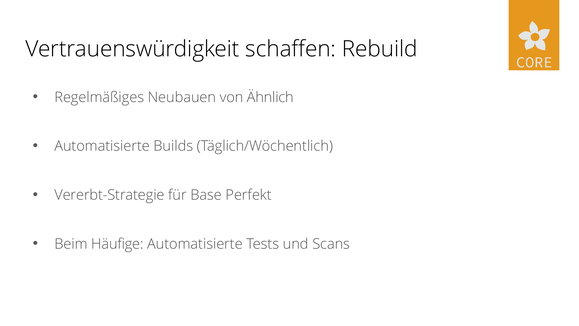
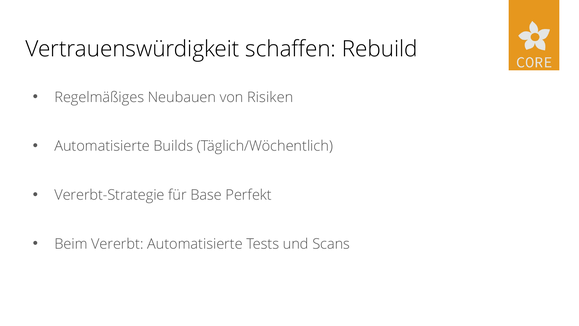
Ähnlich: Ähnlich -> Risiken (270, 97)
Häufige: Häufige -> Vererbt (117, 244)
